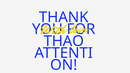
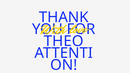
THAO: THAO -> THEO (64, 41)
